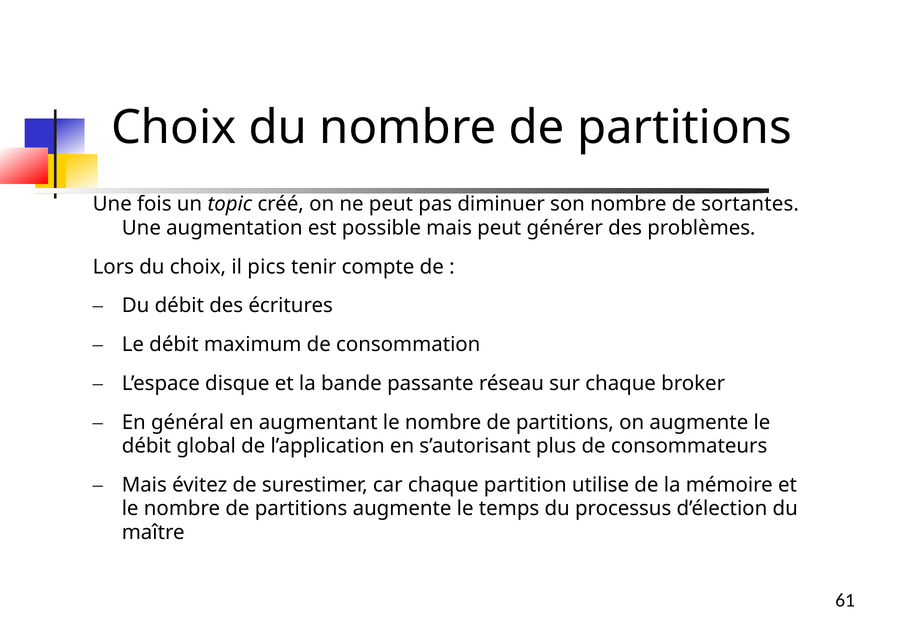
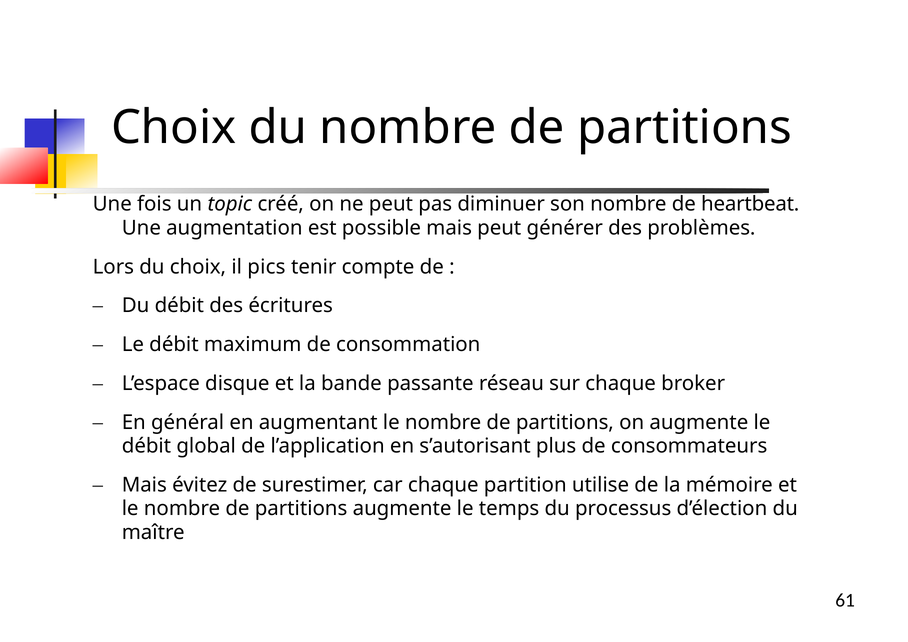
sortantes: sortantes -> heartbeat (750, 204)
